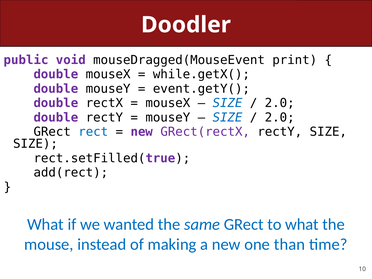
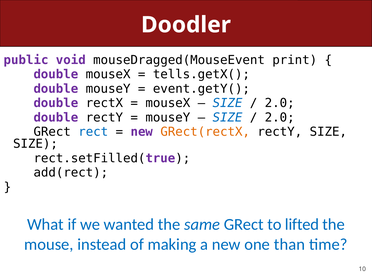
while.getX(: while.getX( -> tells.getX( (201, 74)
GRect(rectX colour: purple -> orange (205, 132)
to what: what -> lifted (302, 225)
